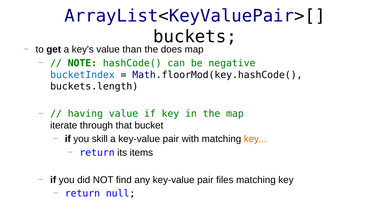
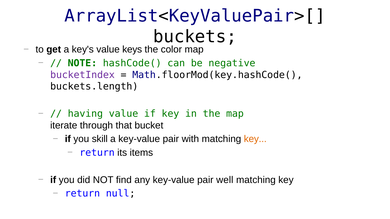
than: than -> keys (132, 50)
does: does -> color (171, 50)
bucketIndex colour: blue -> purple (82, 75)
files: files -> well (225, 180)
